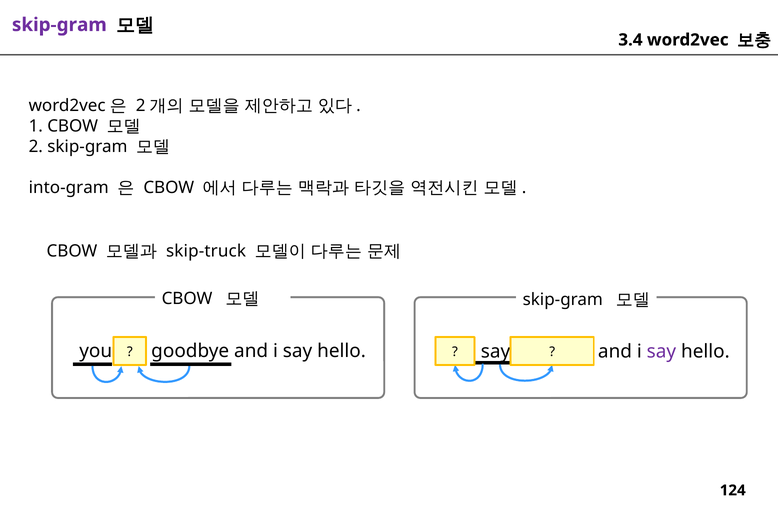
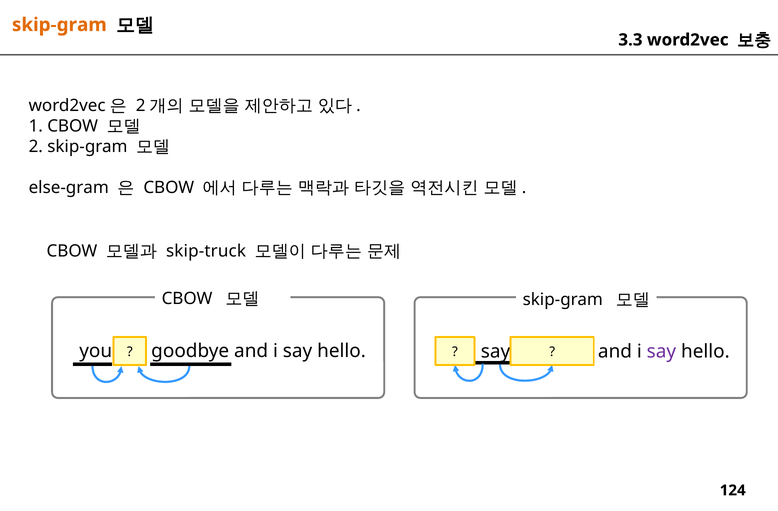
skip-gram colour: purple -> orange (59, 25)
3.4: 3.4 -> 3.3 (630, 40)
into-gram: into-gram -> else-gram (69, 188)
